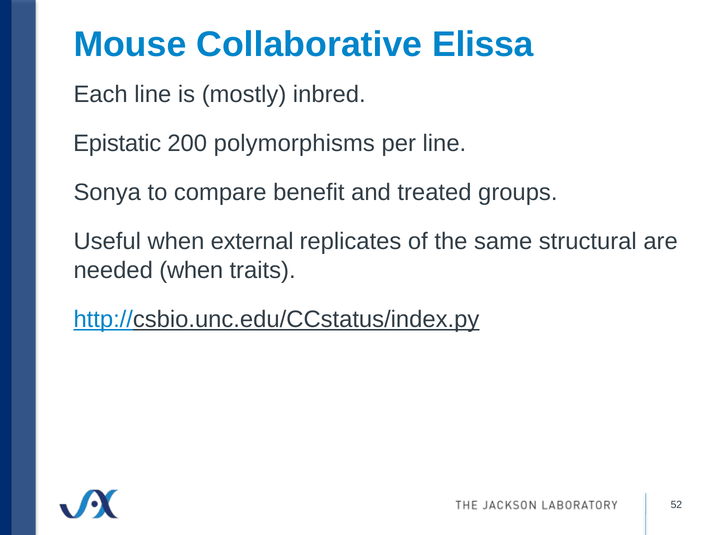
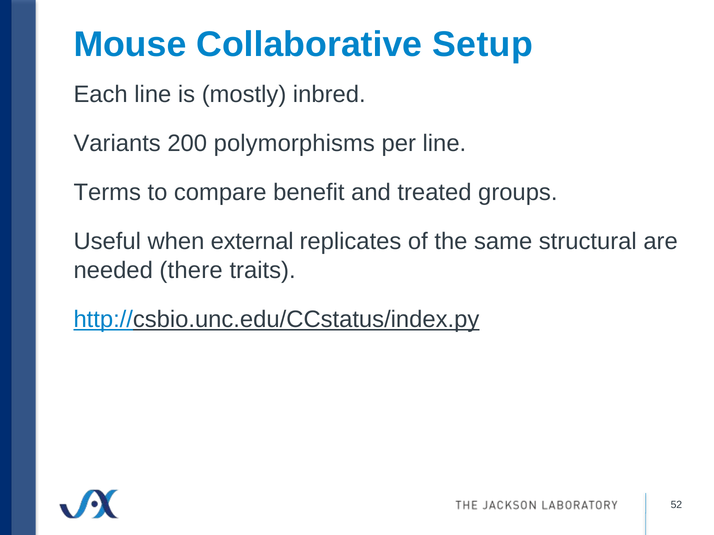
Elissa: Elissa -> Setup (483, 44)
Epistatic: Epistatic -> Variants (117, 144)
Sonya: Sonya -> Terms (107, 193)
needed when: when -> there (191, 271)
